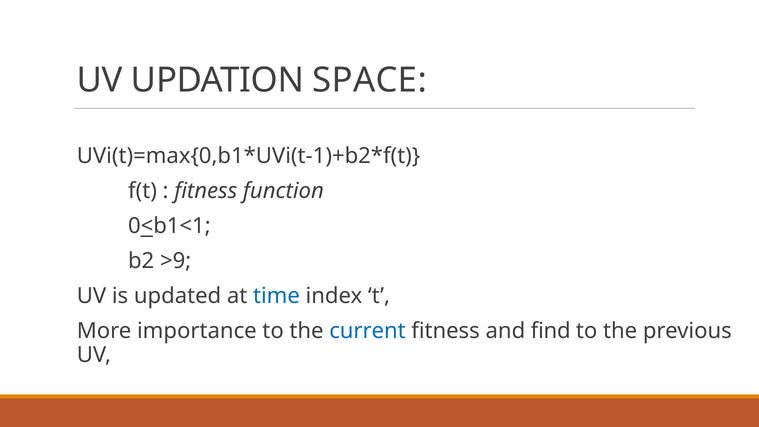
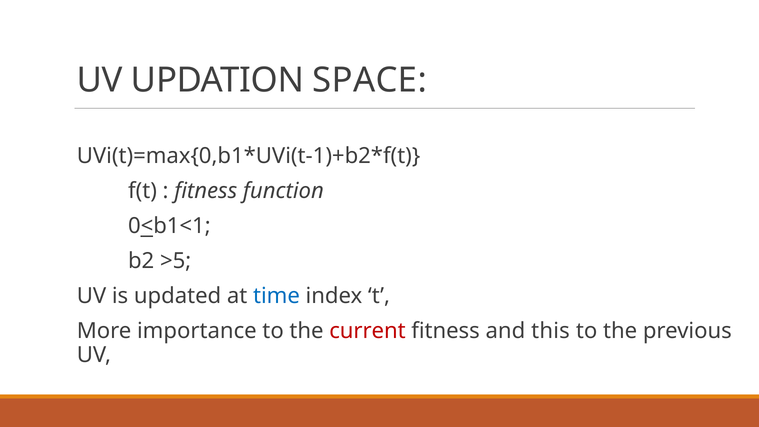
>9: >9 -> >5 (176, 261)
current colour: blue -> red (367, 331)
find: find -> this (550, 331)
